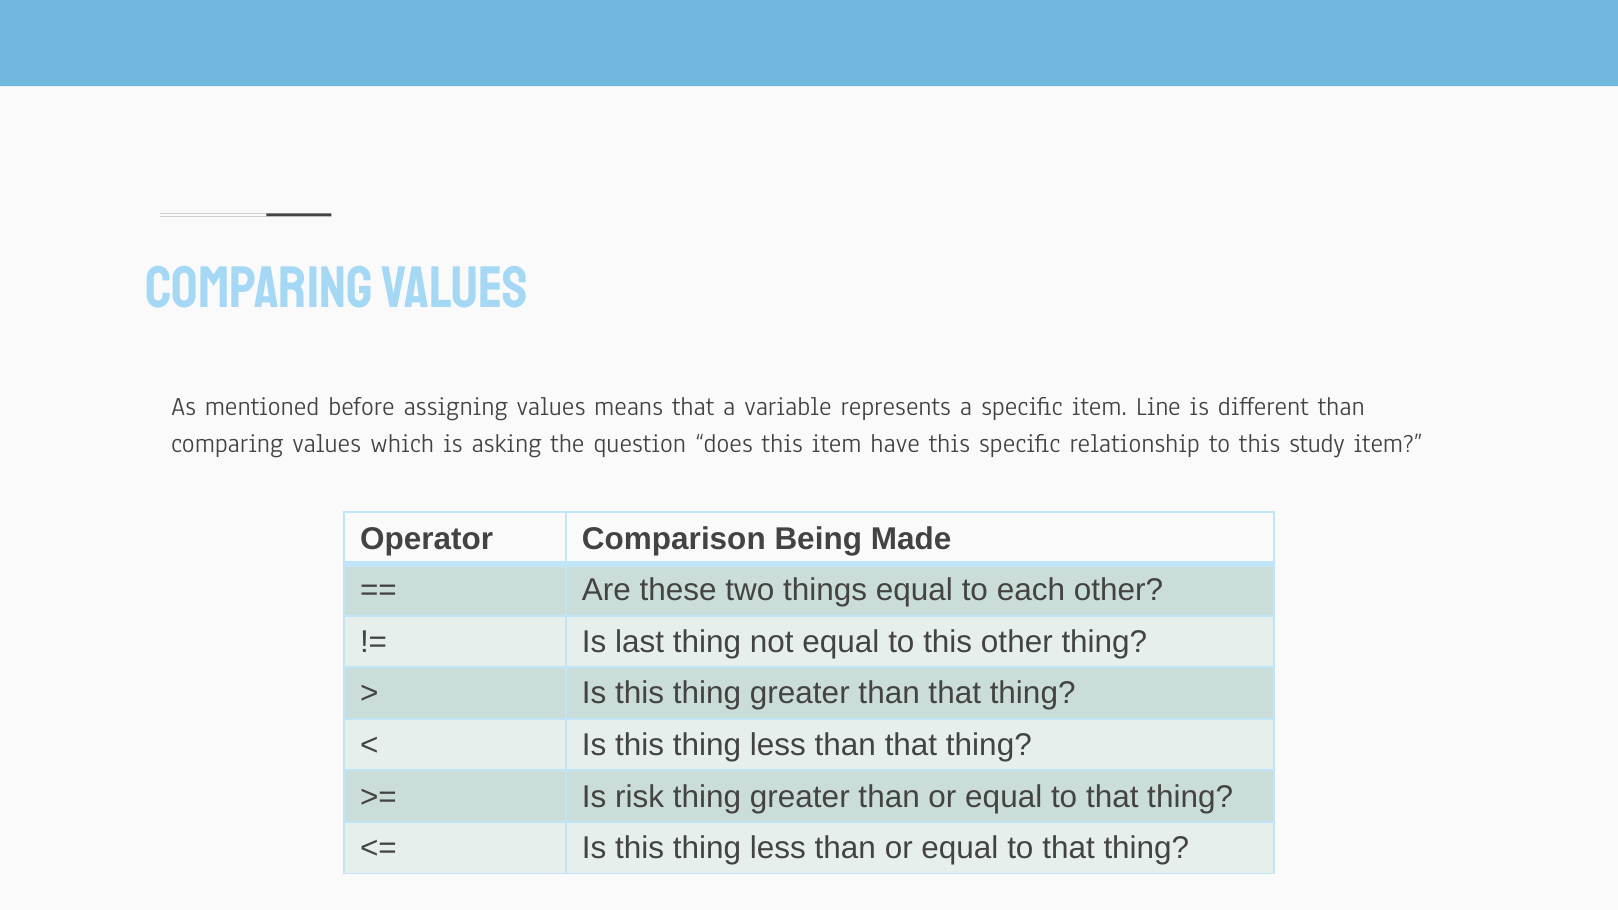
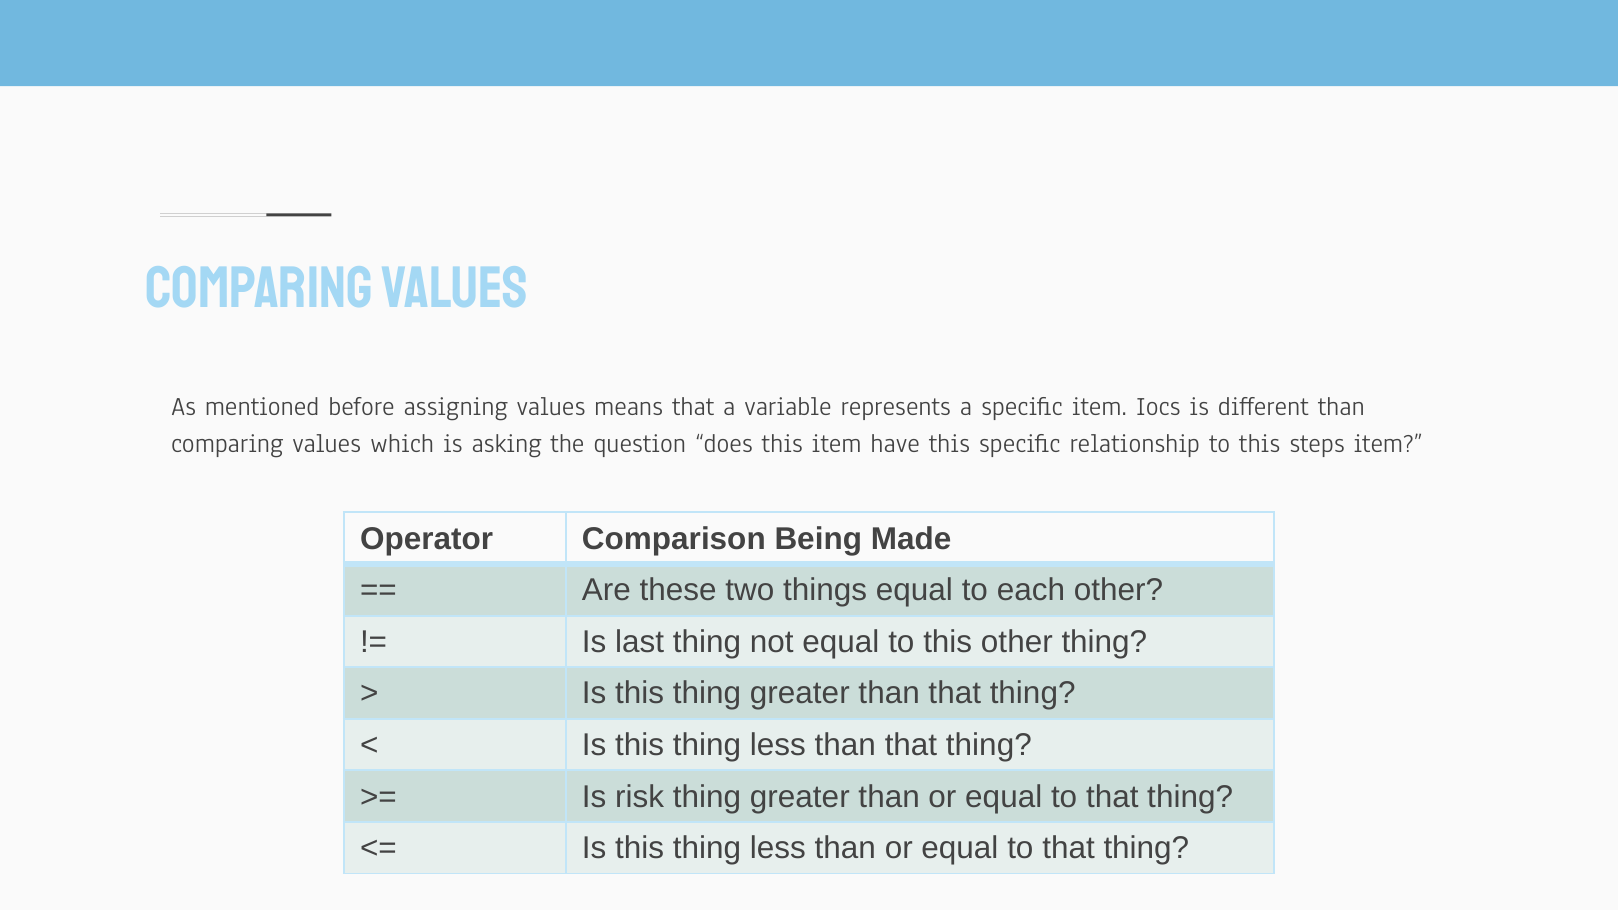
Line: Line -> Iocs (1158, 407)
study: study -> steps (1317, 444)
